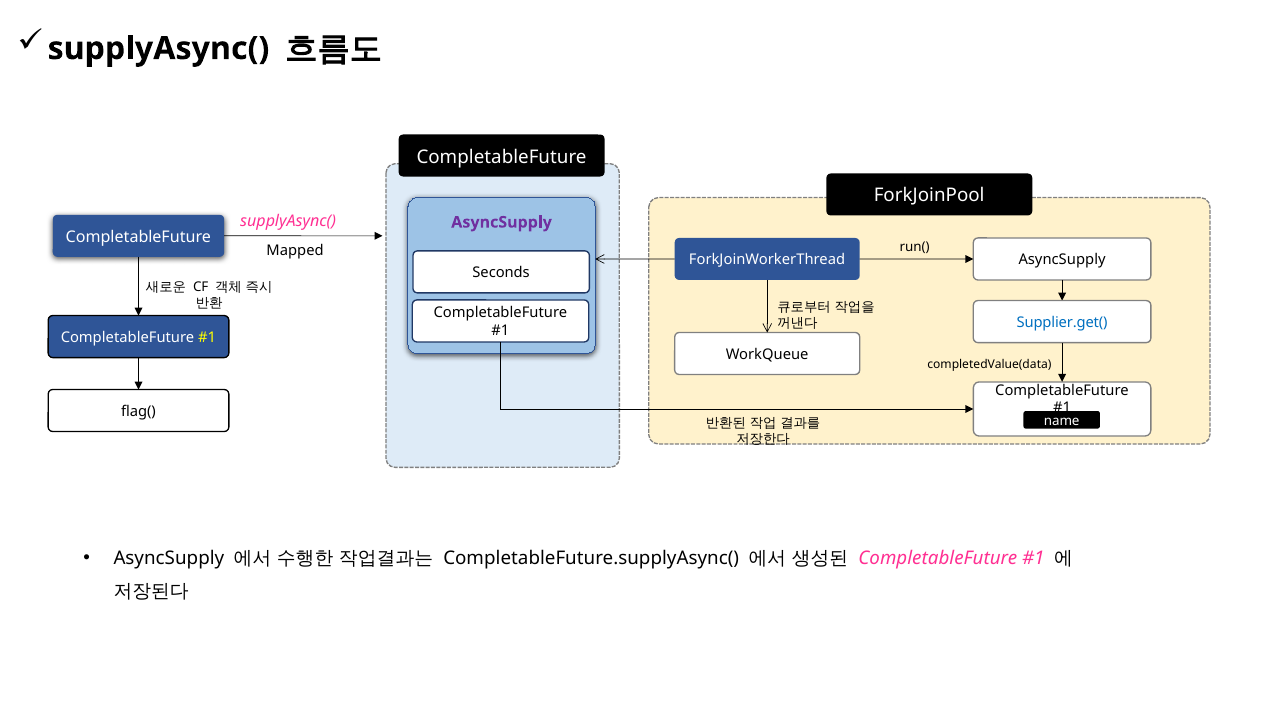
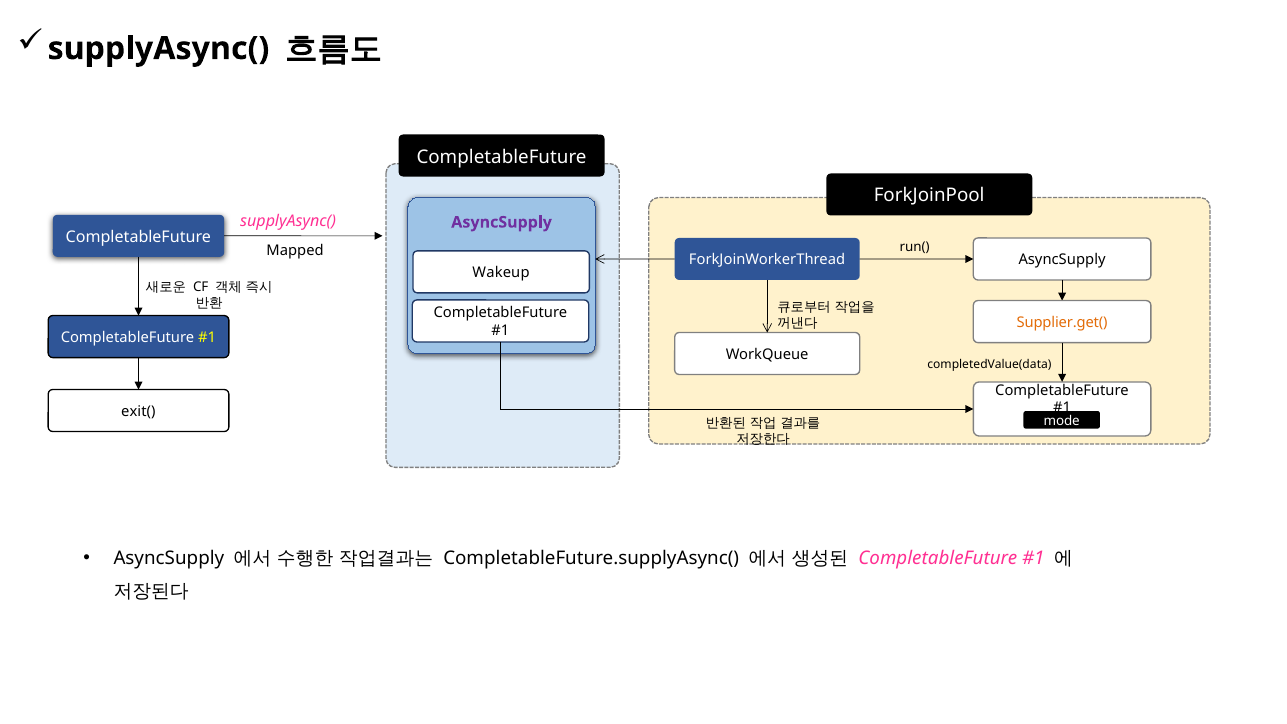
Seconds: Seconds -> Wakeup (501, 273)
Supplier.get( colour: blue -> orange (1062, 323)
flag(: flag( -> exit( (138, 411)
name: name -> mode (1062, 421)
